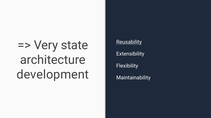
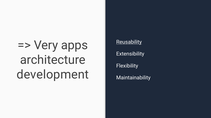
state: state -> apps (75, 45)
